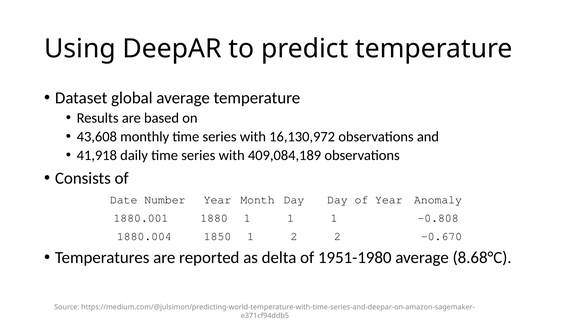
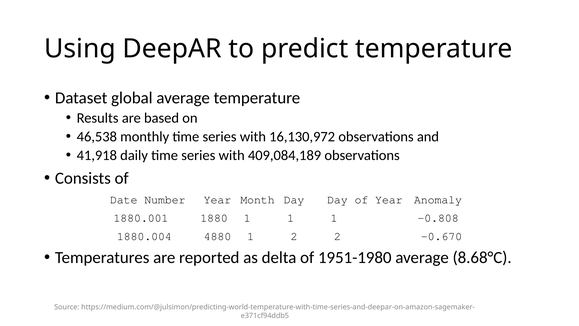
43,608: 43,608 -> 46,538 (97, 136)
1850: 1850 -> 4880 (218, 236)
